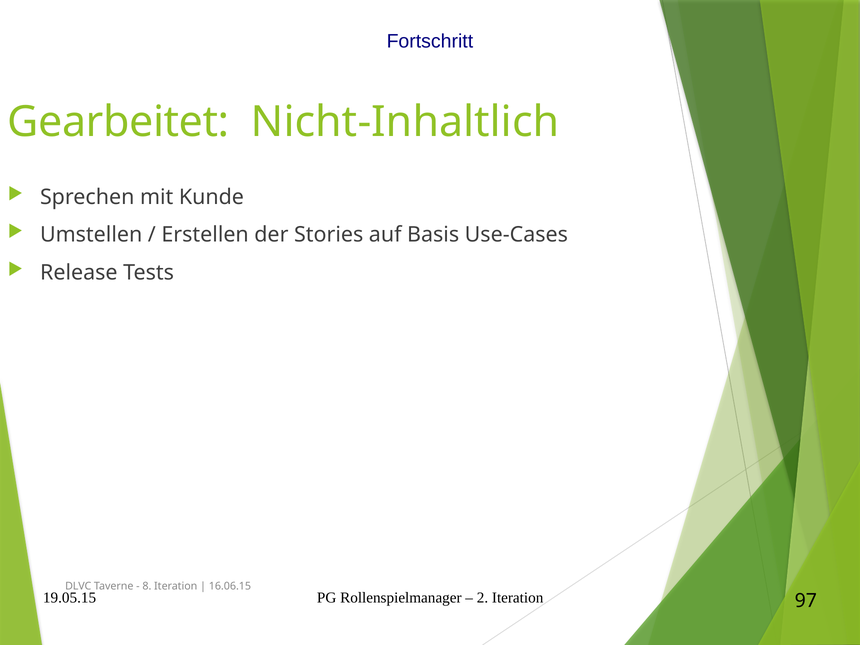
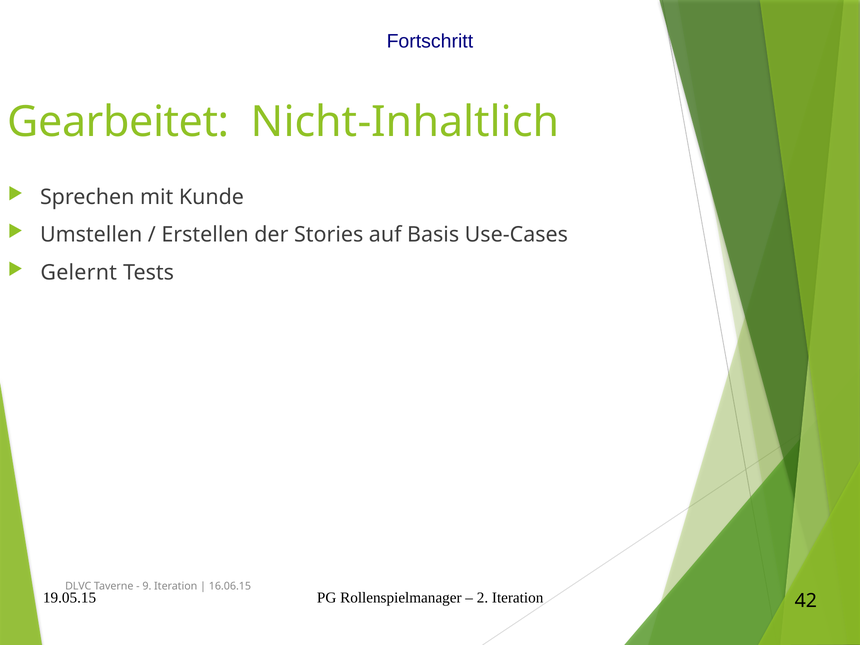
Release: Release -> Gelernt (79, 273)
8: 8 -> 9 (147, 586)
97: 97 -> 42 (806, 601)
